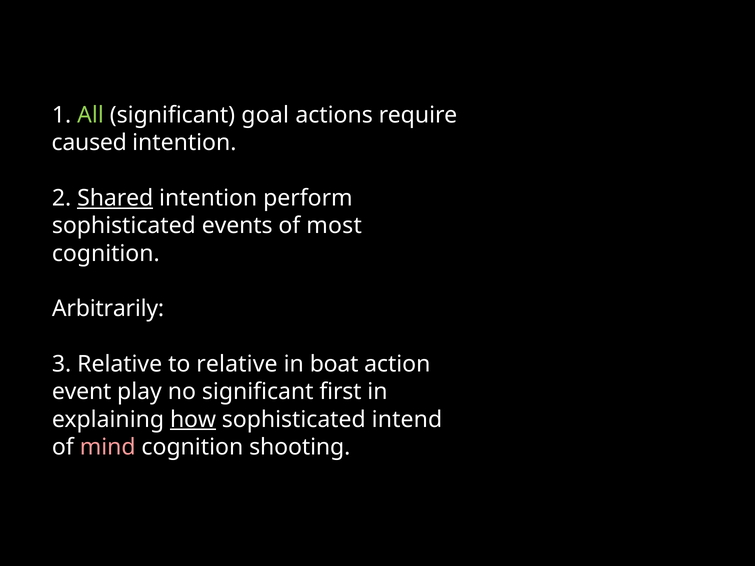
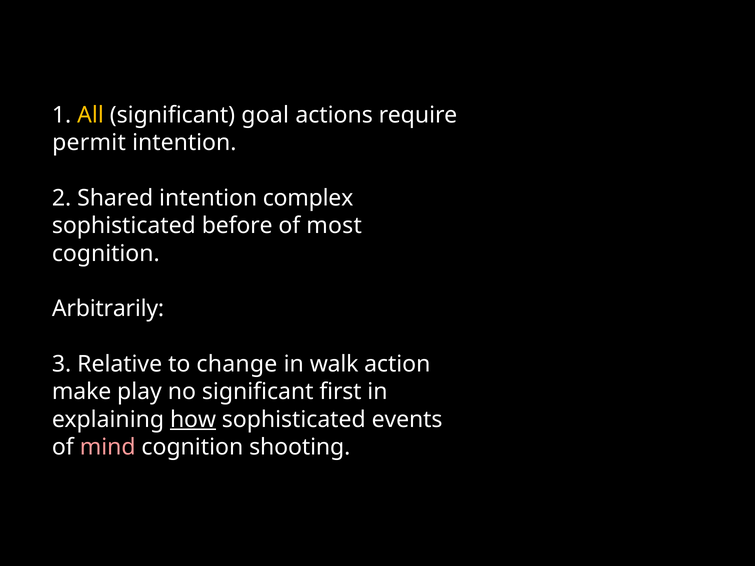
All colour: light green -> yellow (91, 115)
caused: caused -> permit (89, 143)
Shared underline: present -> none (115, 198)
perform: perform -> complex (308, 198)
events: events -> before (237, 226)
to relative: relative -> change (237, 364)
boat: boat -> walk (334, 364)
event: event -> make (82, 392)
intend: intend -> events (407, 420)
